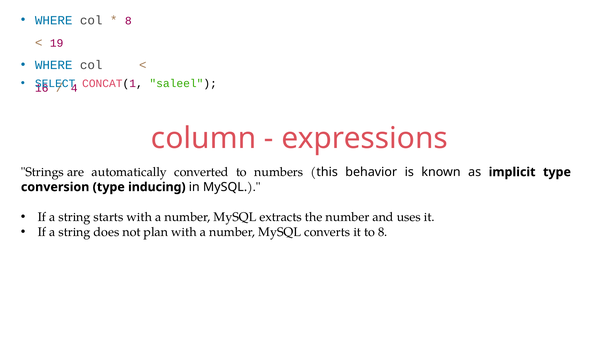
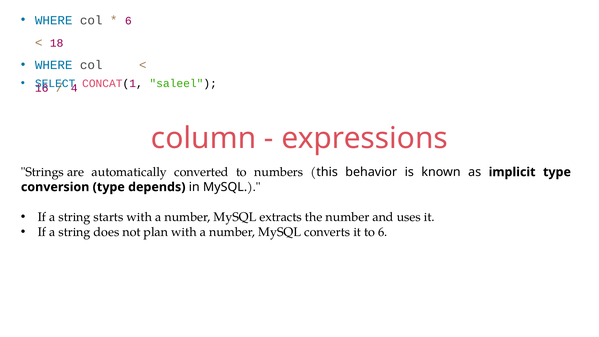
8: 8 -> 6 (128, 21)
19: 19 -> 18 (57, 43)
inducing: inducing -> depends (157, 187)
to 8: 8 -> 6 (383, 232)
